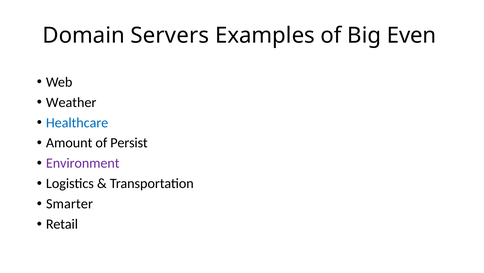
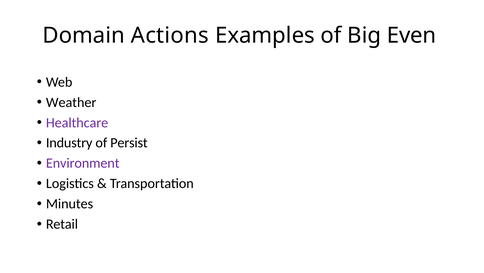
Servers: Servers -> Actions (170, 35)
Healthcare colour: blue -> purple (77, 122)
Amount: Amount -> Industry (69, 143)
Smarter: Smarter -> Minutes (70, 203)
